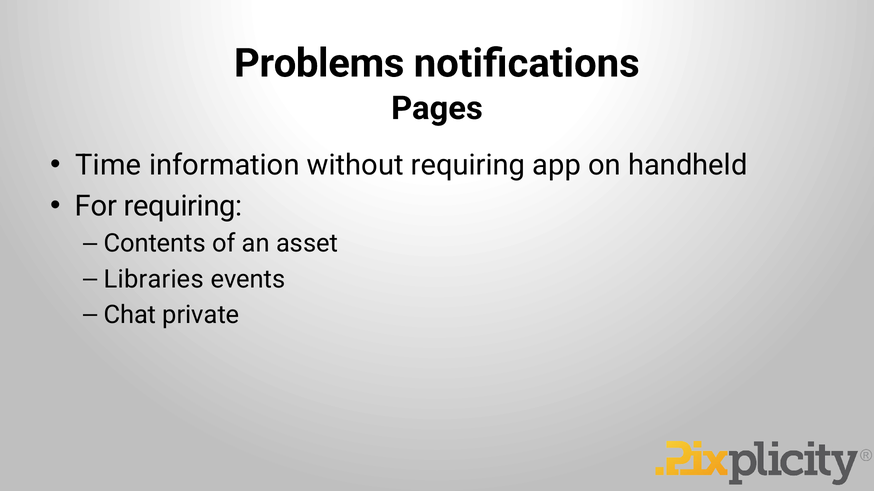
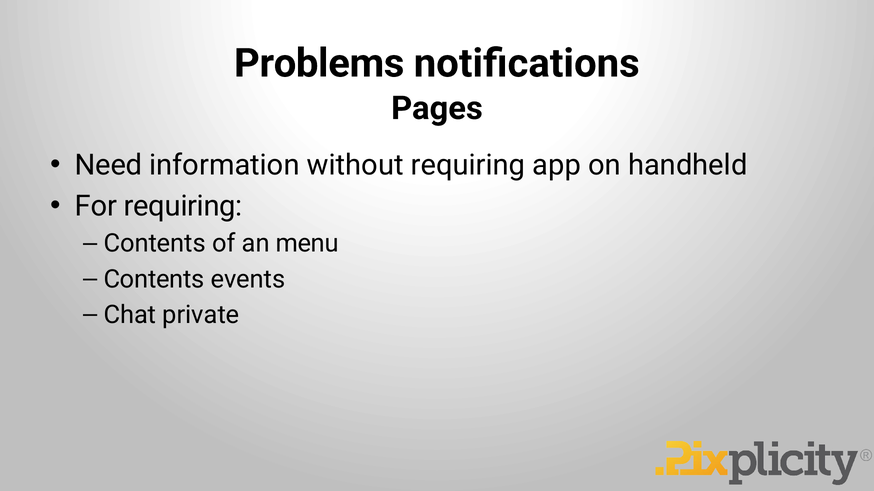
Time: Time -> Need (109, 165)
asset: asset -> menu (307, 244)
Libraries: Libraries -> Contents (154, 279)
